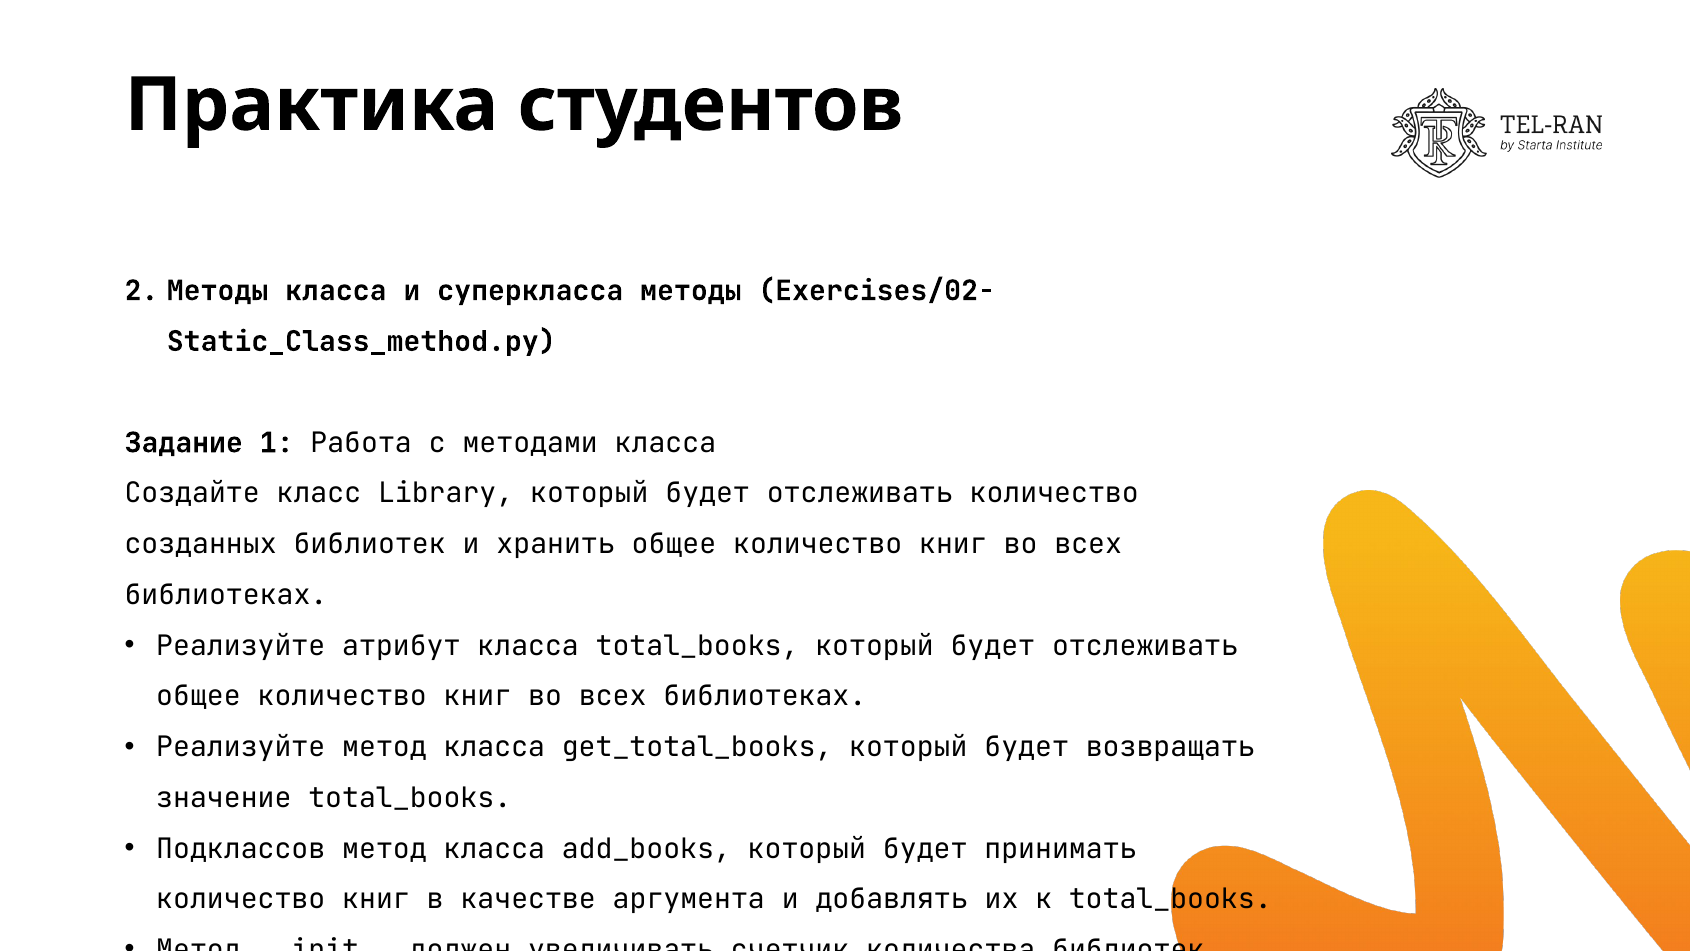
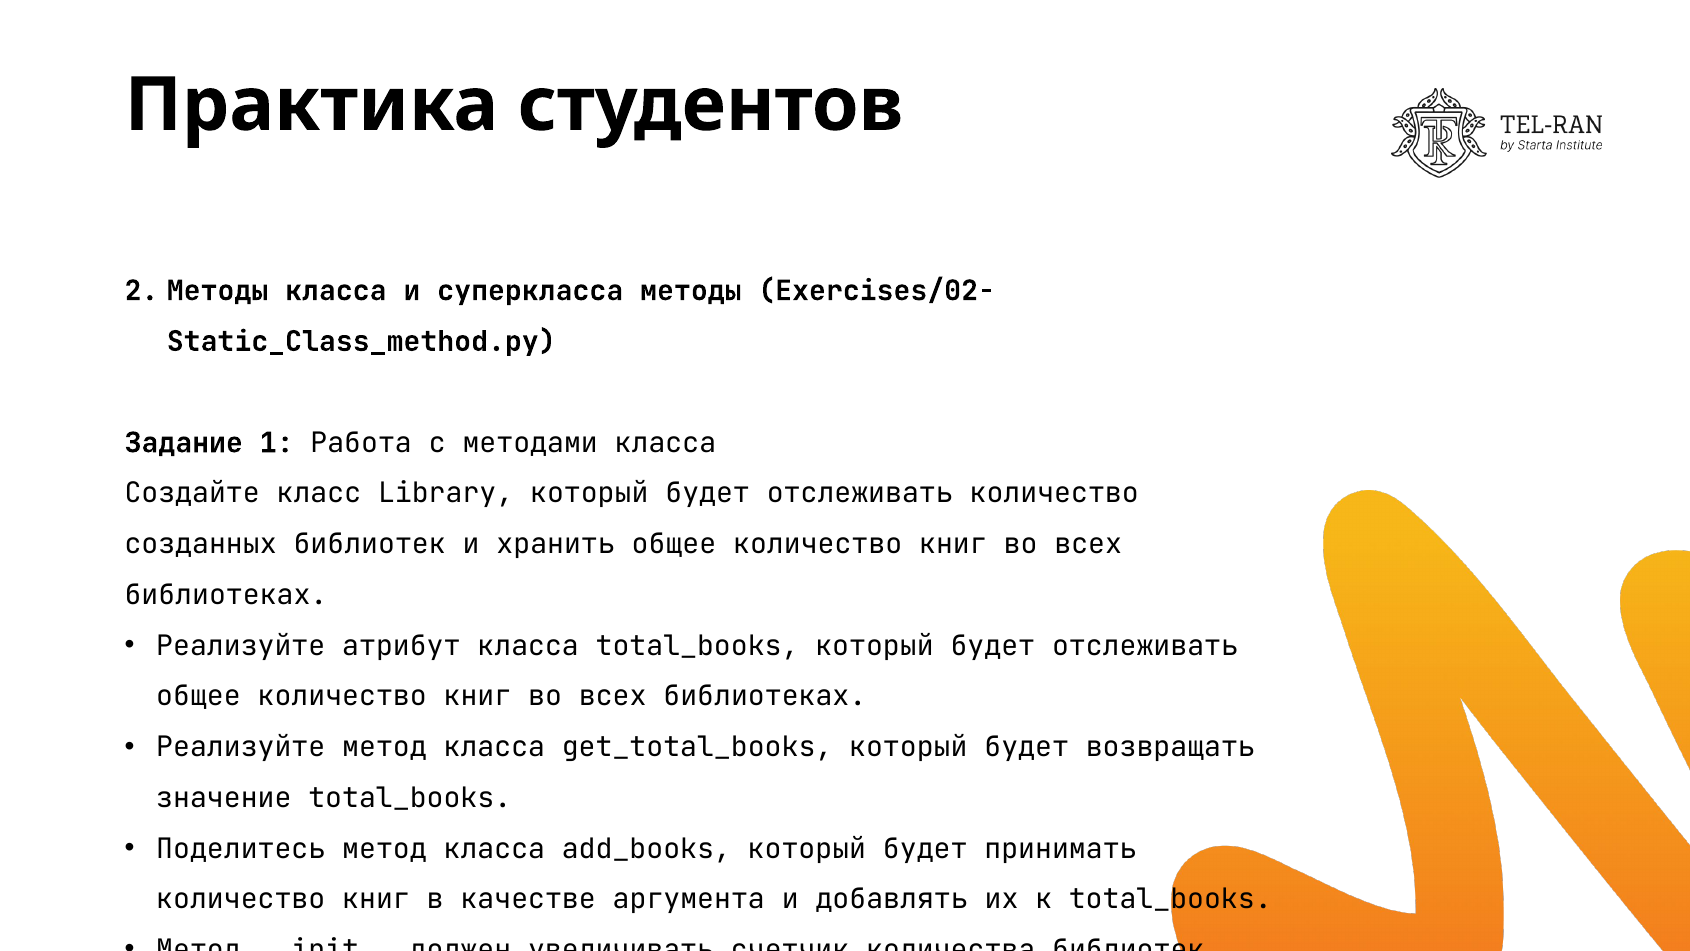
Подклассов: Подклассов -> Поделитесь (241, 848)
